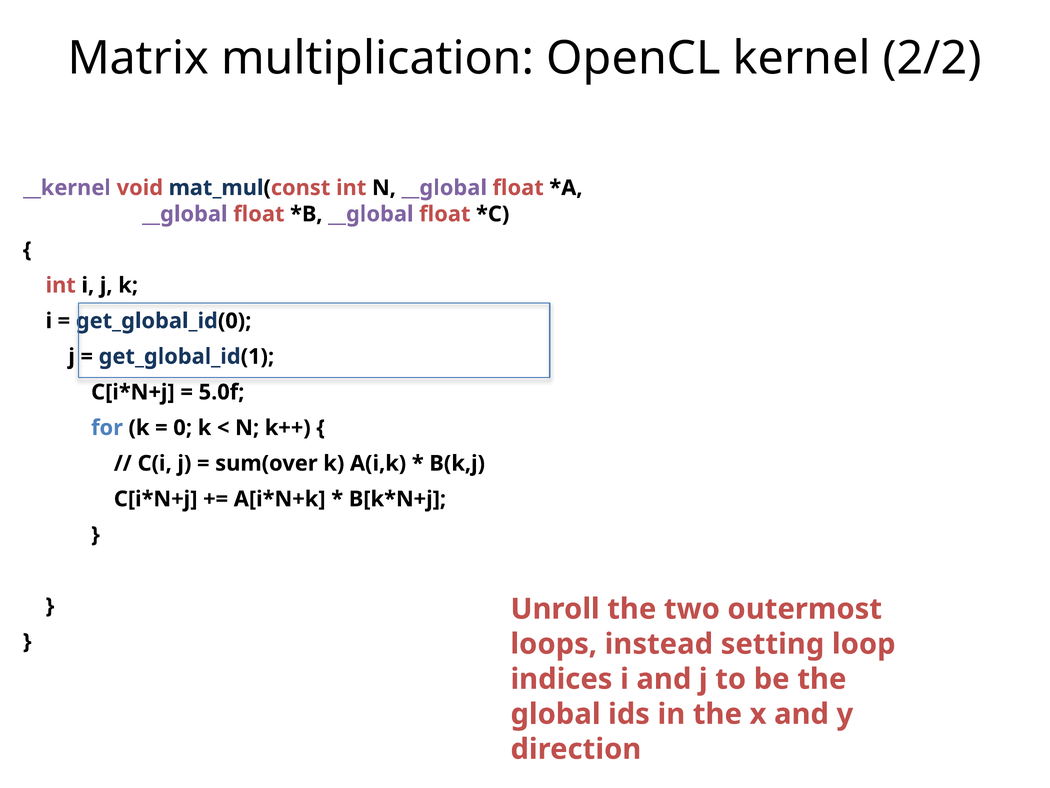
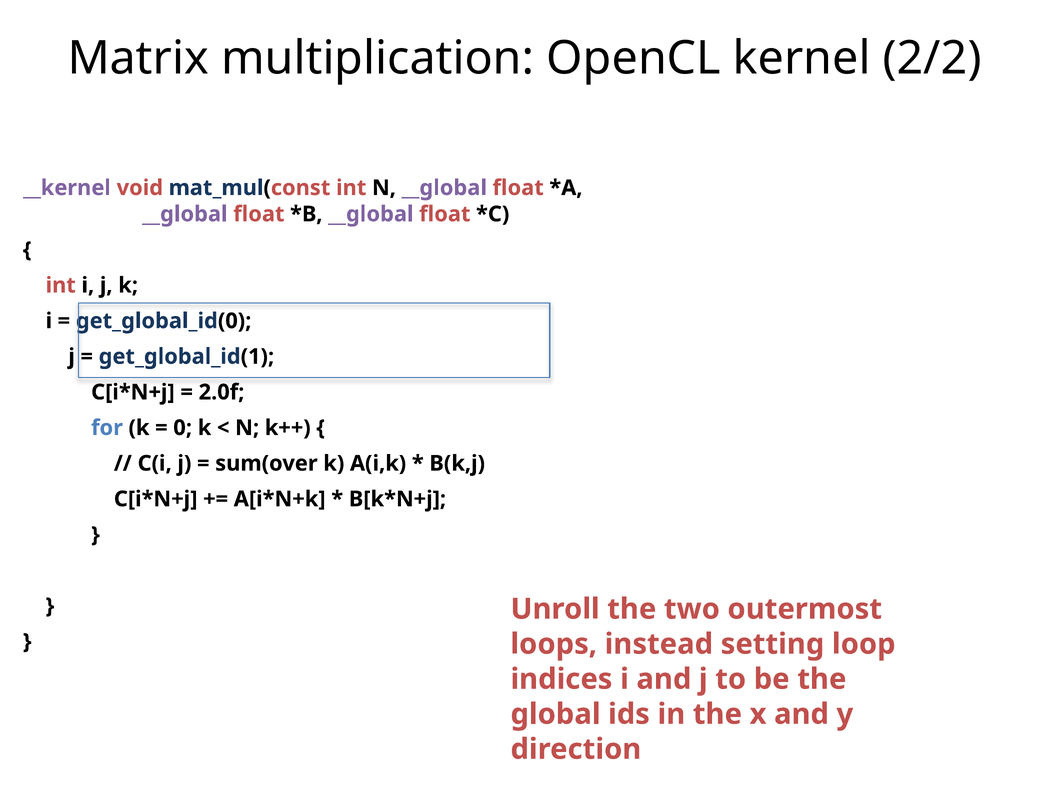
5.0f: 5.0f -> 2.0f (222, 392)
